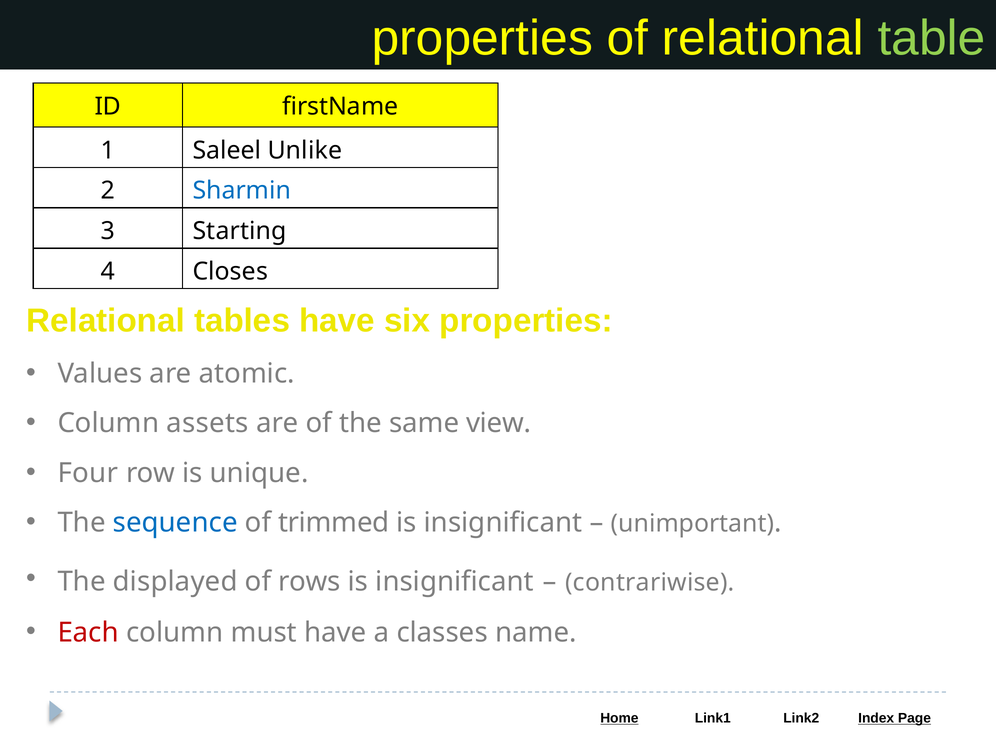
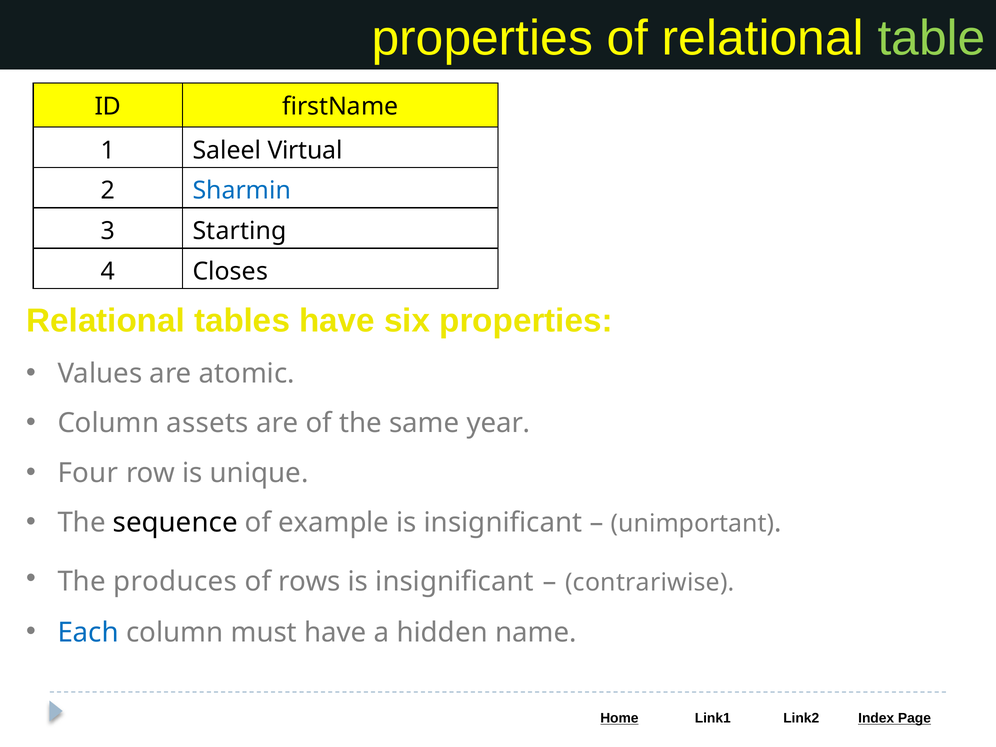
Unlike: Unlike -> Virtual (305, 150)
view: view -> year (499, 423)
sequence colour: blue -> black (175, 523)
trimmed: trimmed -> example (334, 523)
displayed: displayed -> produces (175, 582)
Each colour: red -> blue (88, 632)
classes: classes -> hidden (442, 632)
